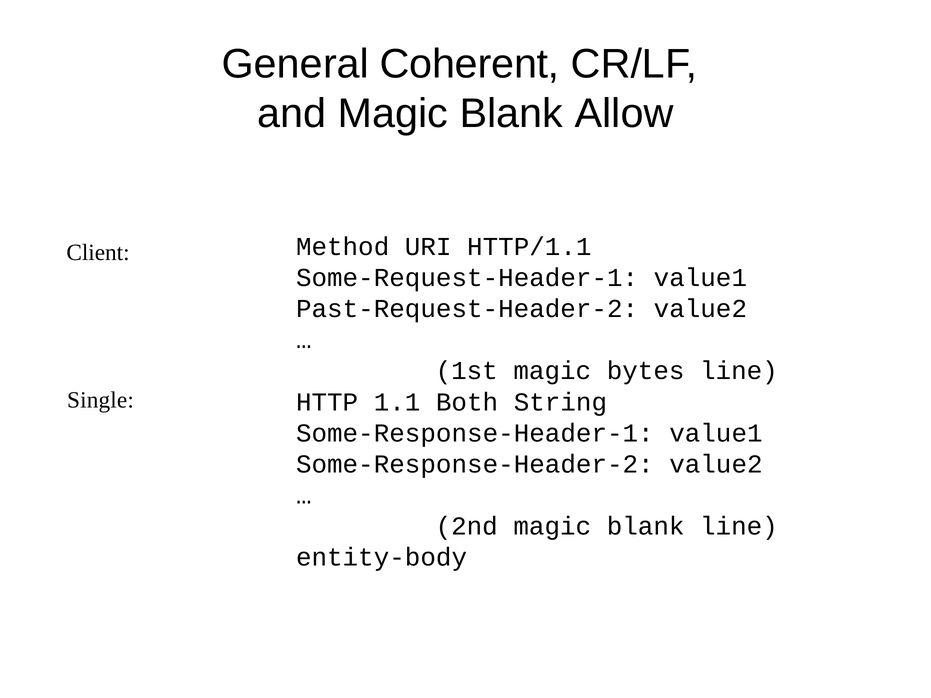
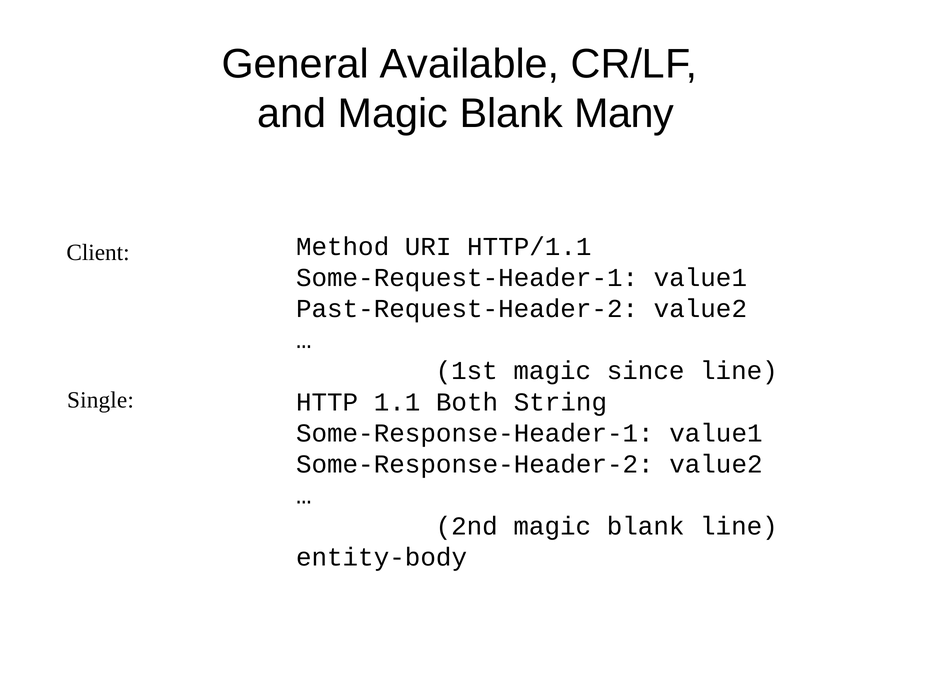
Coherent: Coherent -> Available (469, 64)
Allow: Allow -> Many (624, 114)
bytes: bytes -> since (646, 371)
